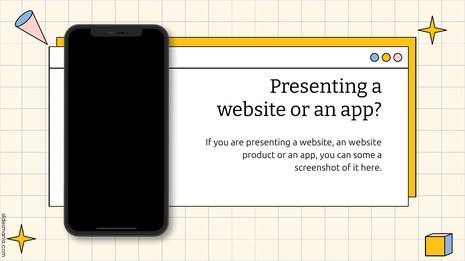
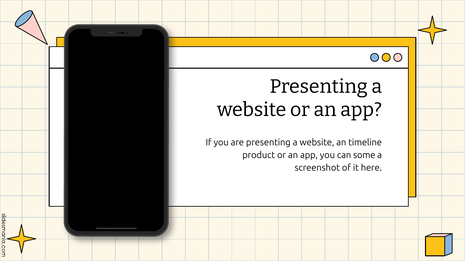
an website: website -> timeline (365, 143)
